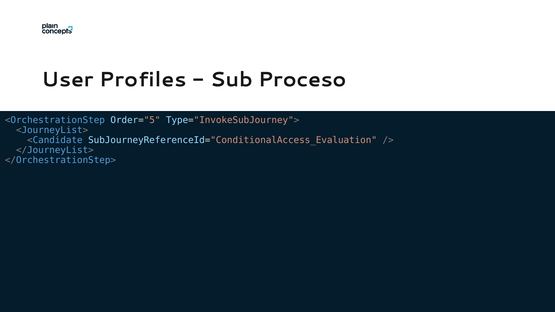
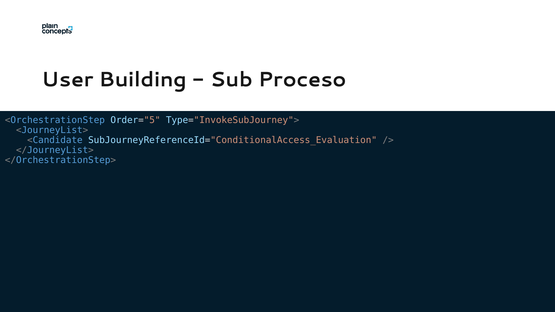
Profiles: Profiles -> Building (143, 80)
